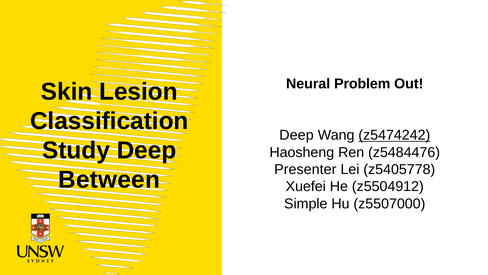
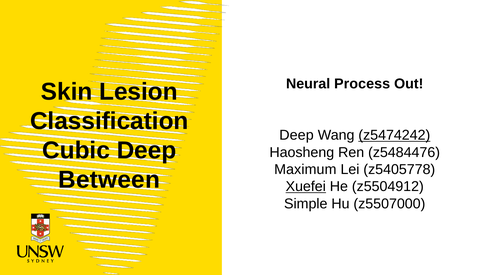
Problem: Problem -> Process (362, 84)
Study: Study -> Cubic (76, 150)
Presenter: Presenter -> Maximum (305, 169)
Xuefei underline: none -> present (306, 186)
